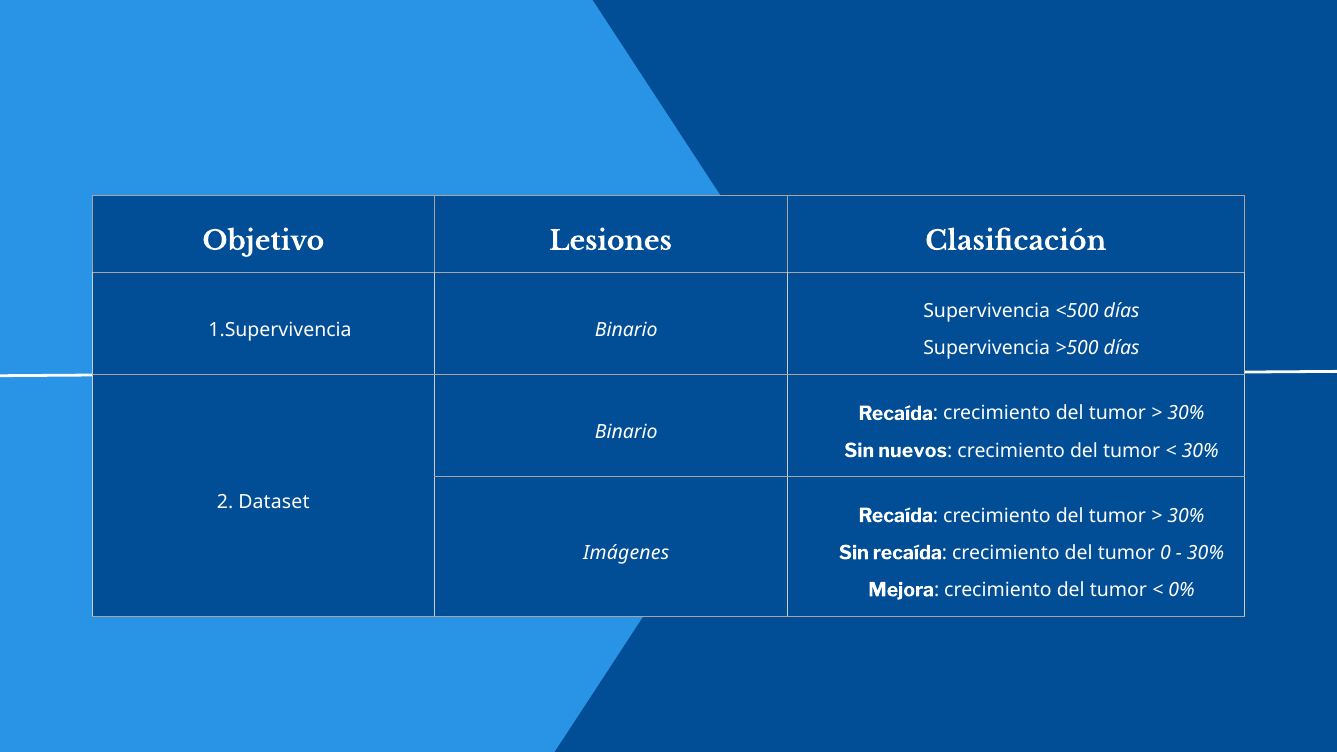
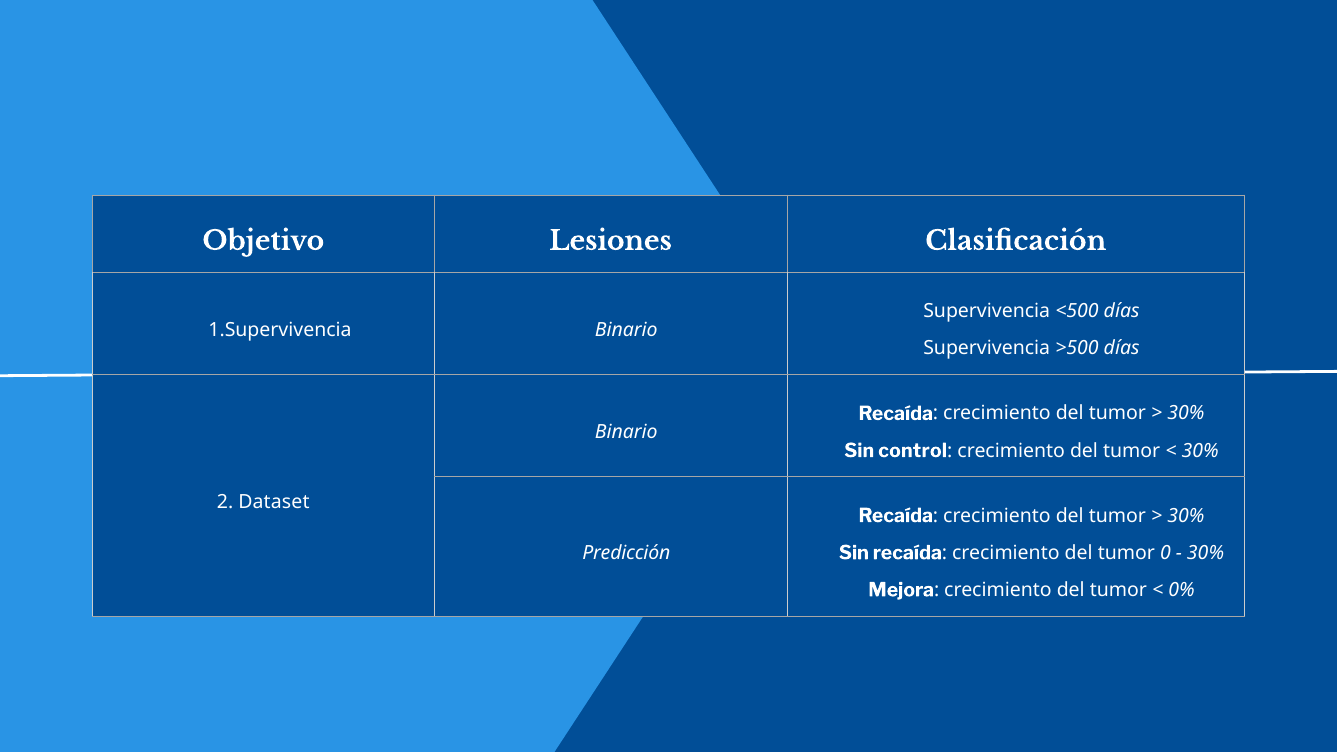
nuevos: nuevos -> control (913, 451)
Imágenes: Imágenes -> Predicción (626, 553)
